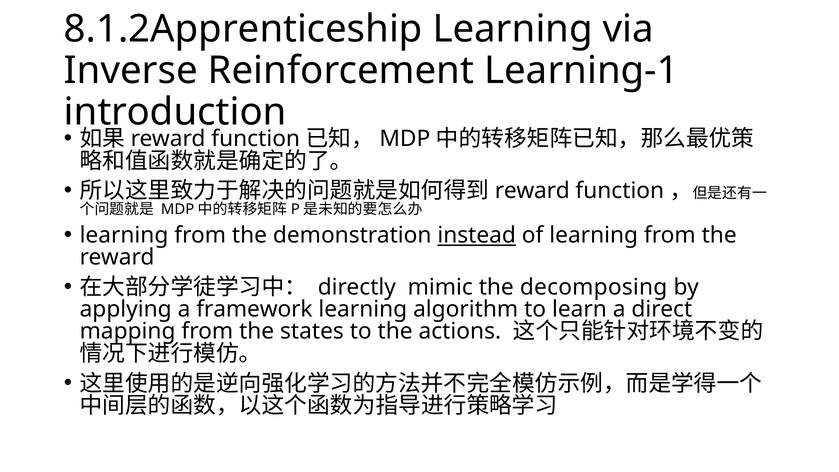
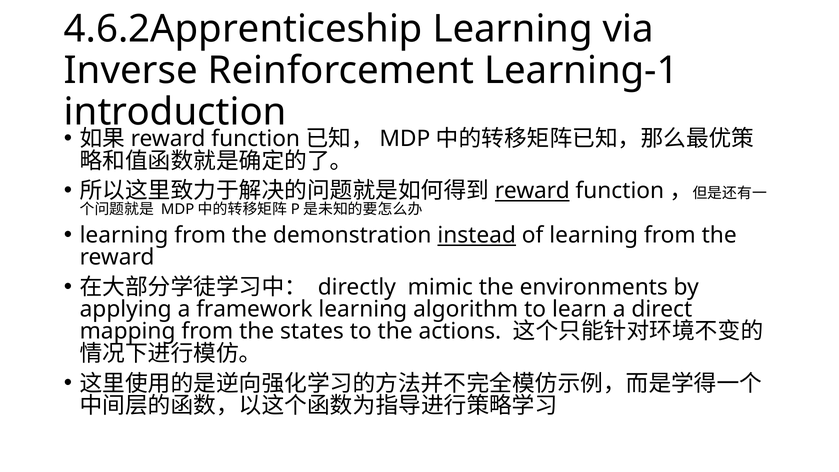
8.1.2Apprenticeship: 8.1.2Apprenticeship -> 4.6.2Apprenticeship (243, 29)
reward underline: none -> present (532, 191)
decomposing: decomposing -> environments (594, 287)
